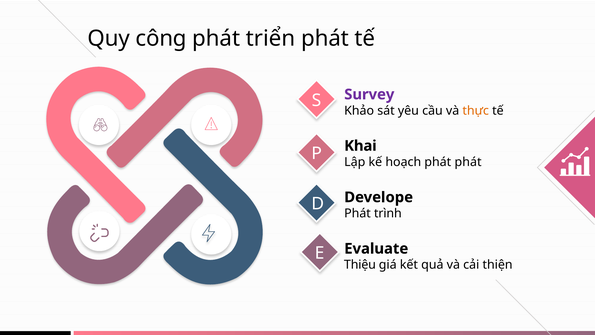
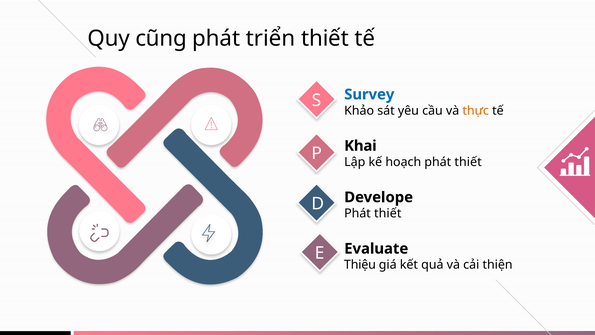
công: công -> cũng (161, 38)
triển phát: phát -> thiết (325, 38)
Survey colour: purple -> blue (369, 94)
hoạch phát phát: phát -> thiết (468, 162)
trình: trình -> thiết (388, 213)
